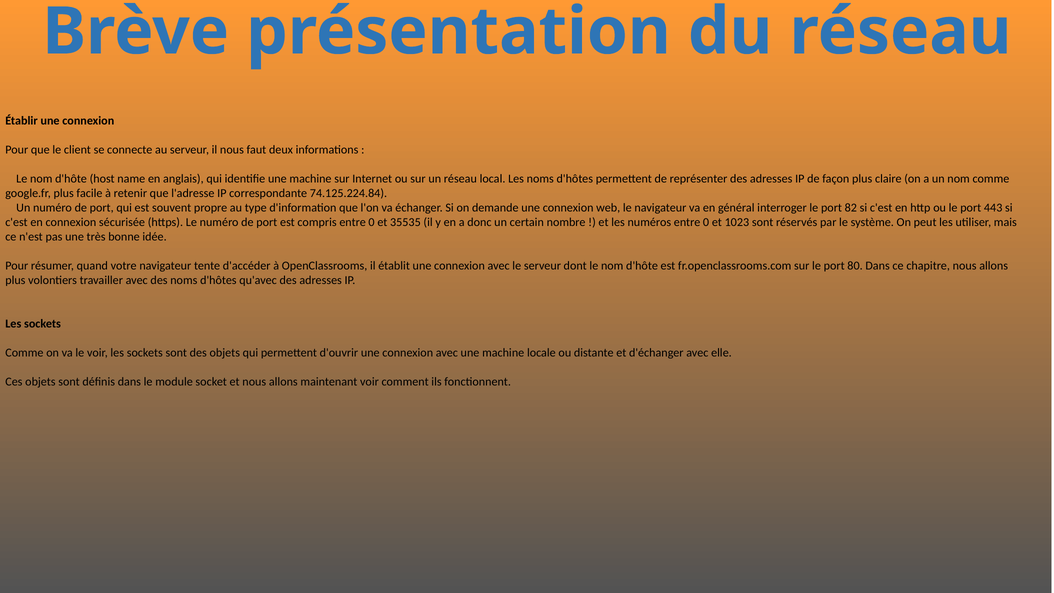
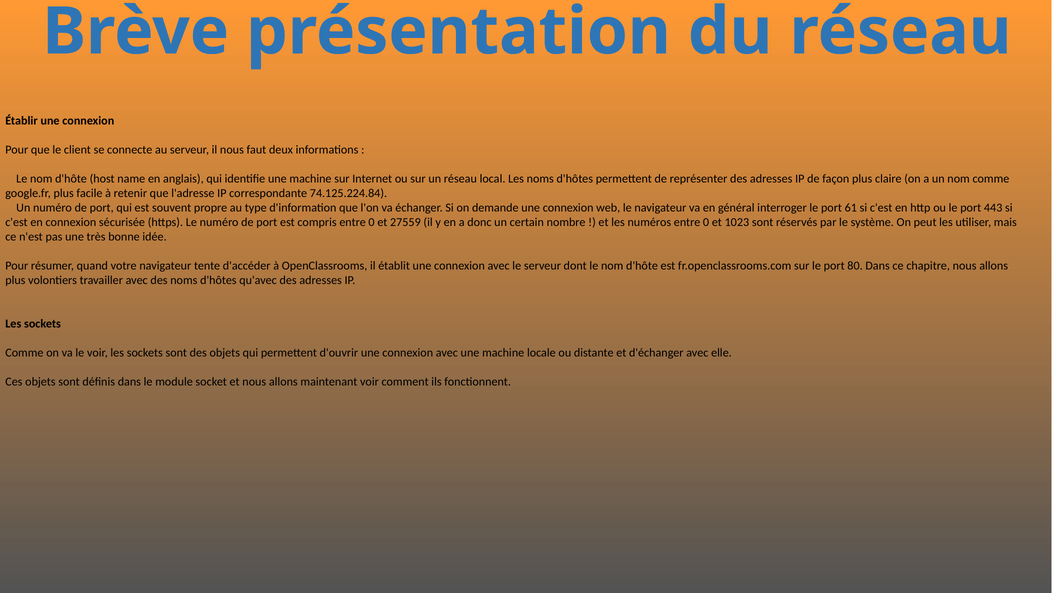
82: 82 -> 61 (851, 208)
35535: 35535 -> 27559 (405, 222)
